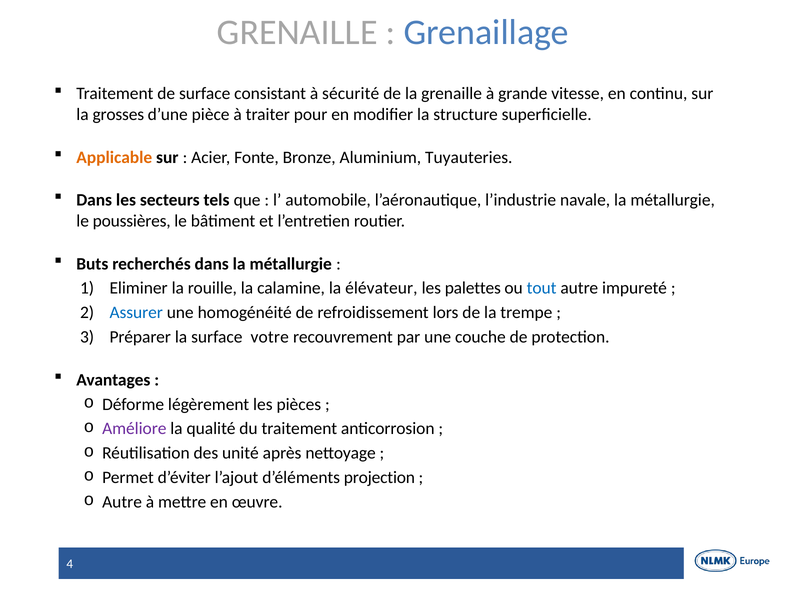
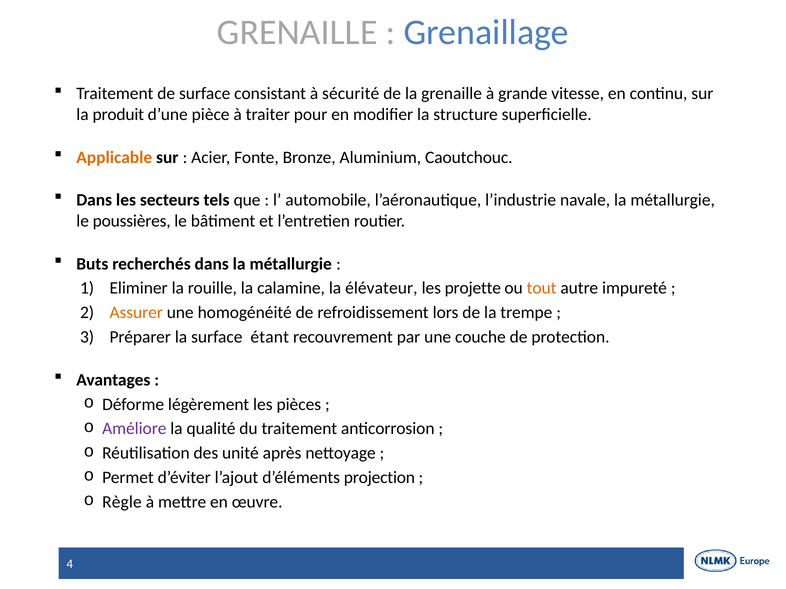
grosses: grosses -> produit (118, 115)
Tuyauteries: Tuyauteries -> Caoutchouc (469, 157)
palettes: palettes -> projette (473, 288)
tout colour: blue -> orange (542, 288)
Assurer colour: blue -> orange (136, 313)
votre: votre -> étant (270, 337)
Autre: Autre -> Règle (122, 502)
